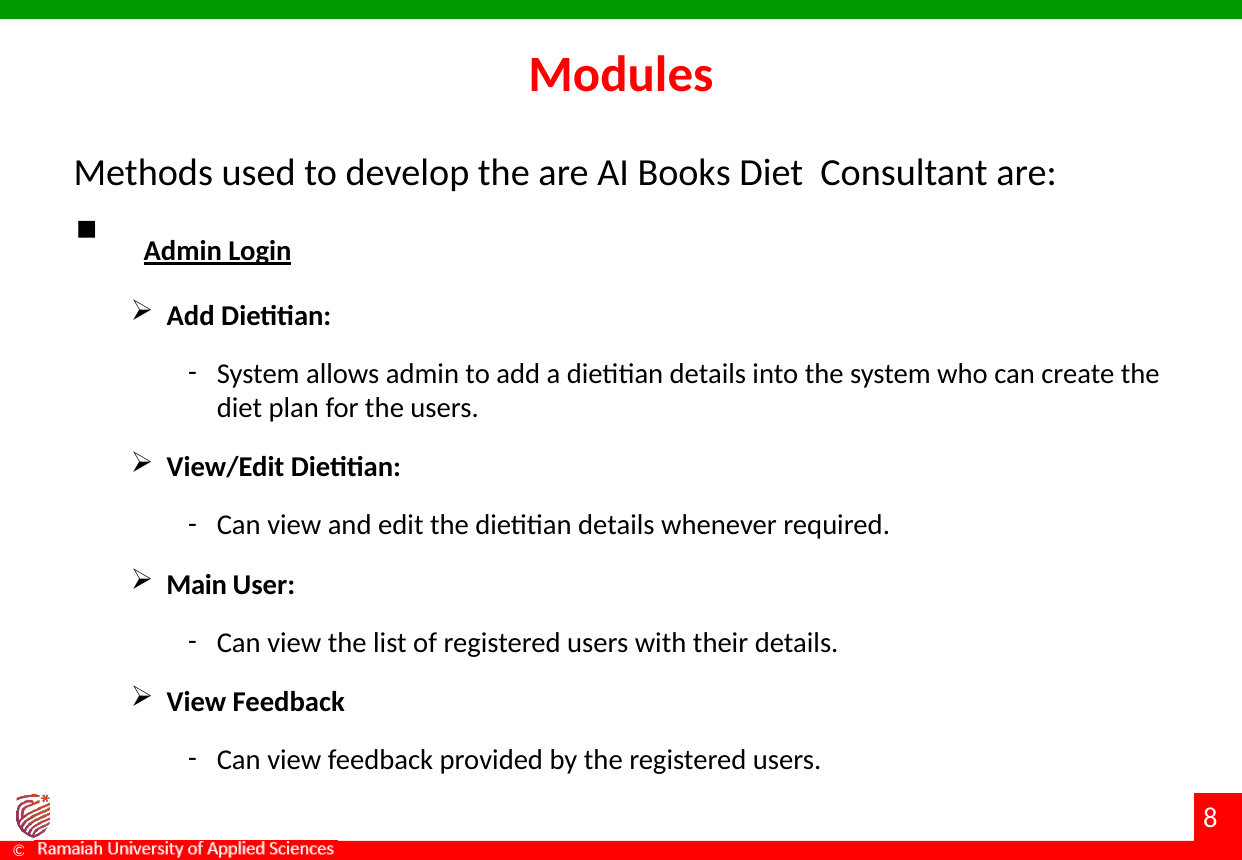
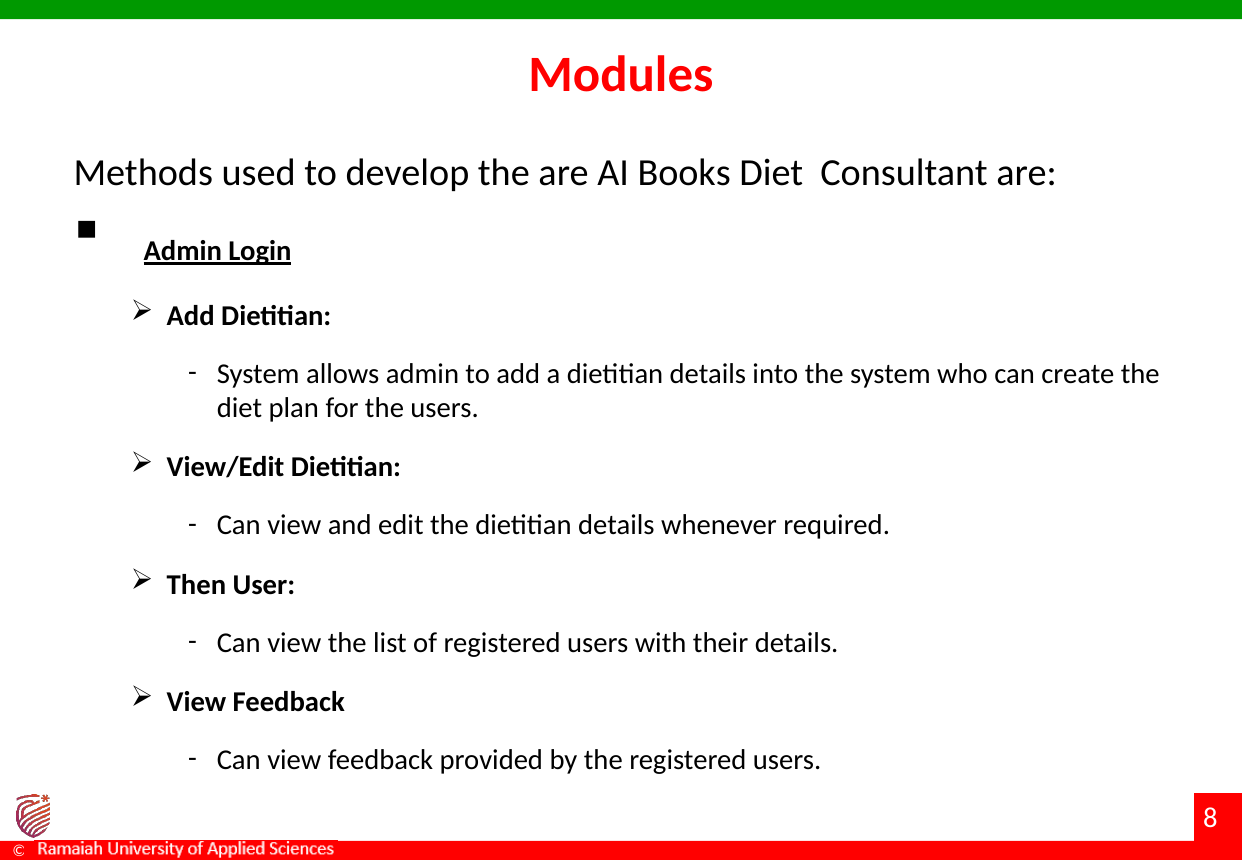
Main: Main -> Then (196, 584)
